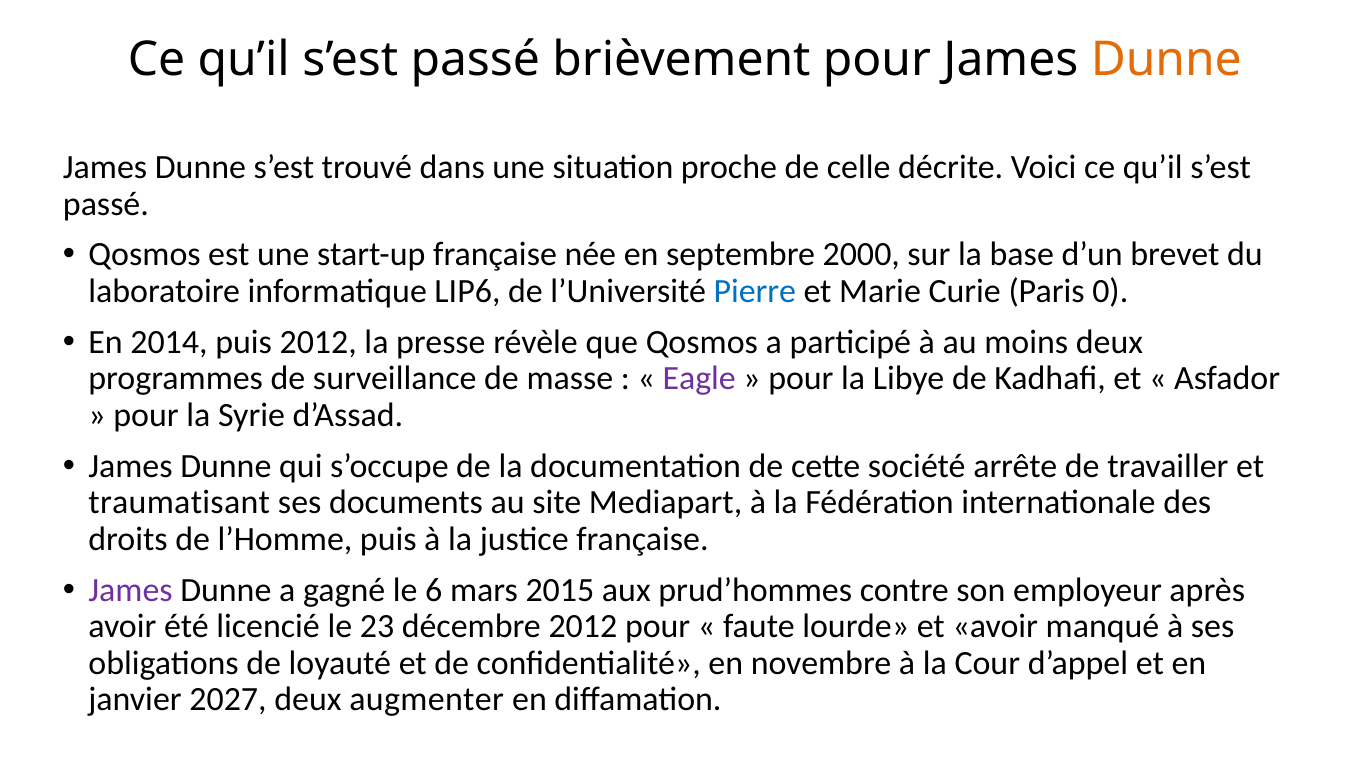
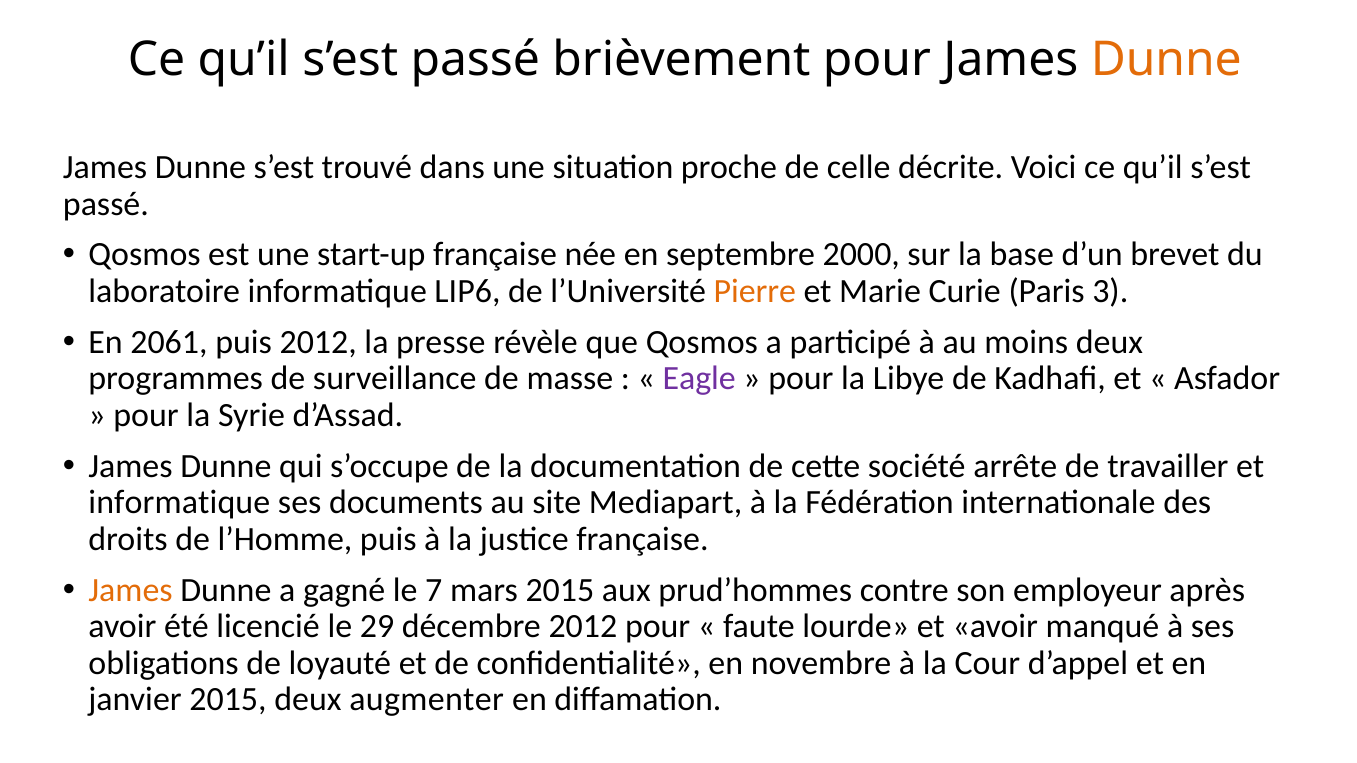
Pierre colour: blue -> orange (755, 291)
0: 0 -> 3 (1110, 291)
2014: 2014 -> 2061 (169, 342)
traumatisant: traumatisant -> informatique (179, 503)
James colour: purple -> orange (131, 590)
6: 6 -> 7 (434, 590)
23: 23 -> 29 (377, 627)
janvier 2027: 2027 -> 2015 (228, 700)
